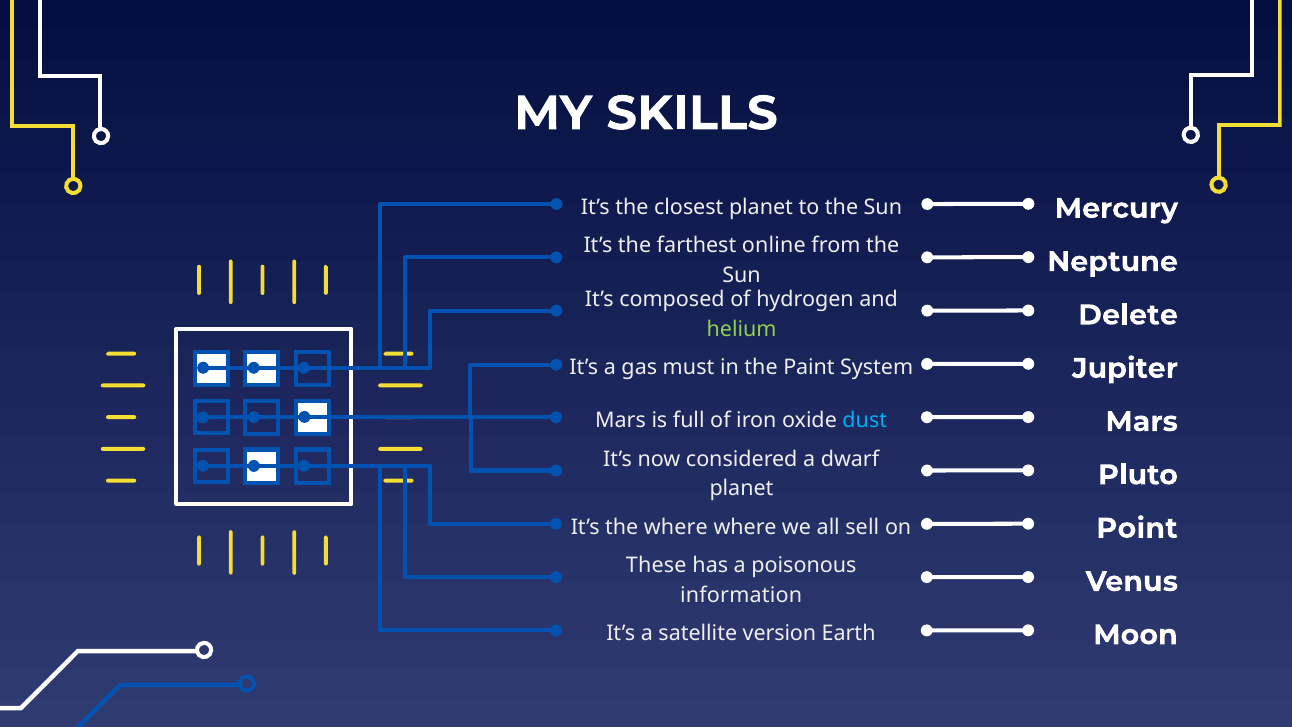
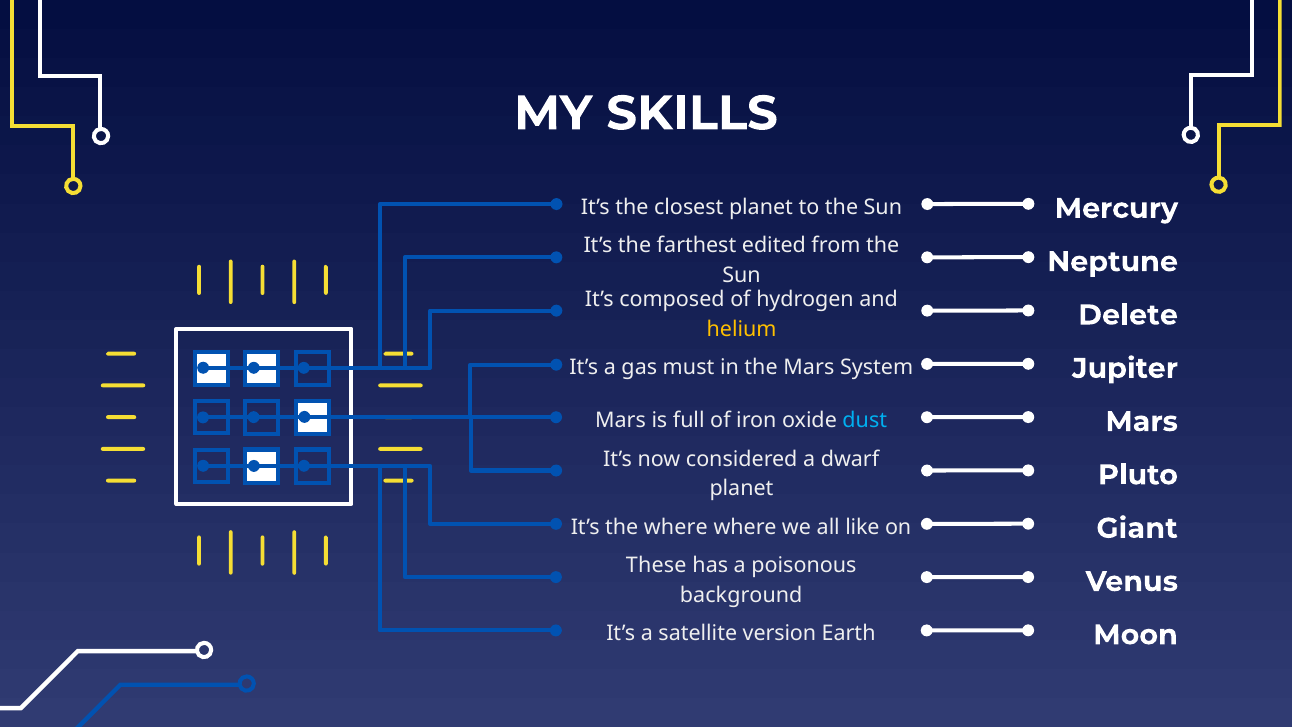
online: online -> edited (774, 246)
helium colour: light green -> yellow (742, 329)
the Paint: Paint -> Mars (809, 367)
sell: sell -> like (862, 527)
Point: Point -> Giant (1137, 528)
information: information -> background (741, 595)
